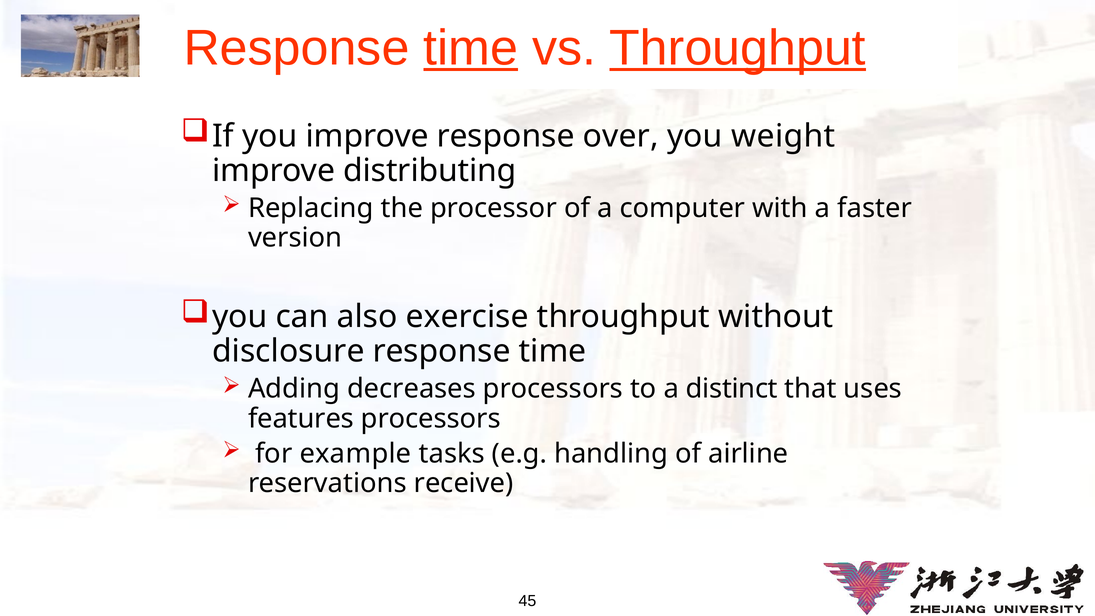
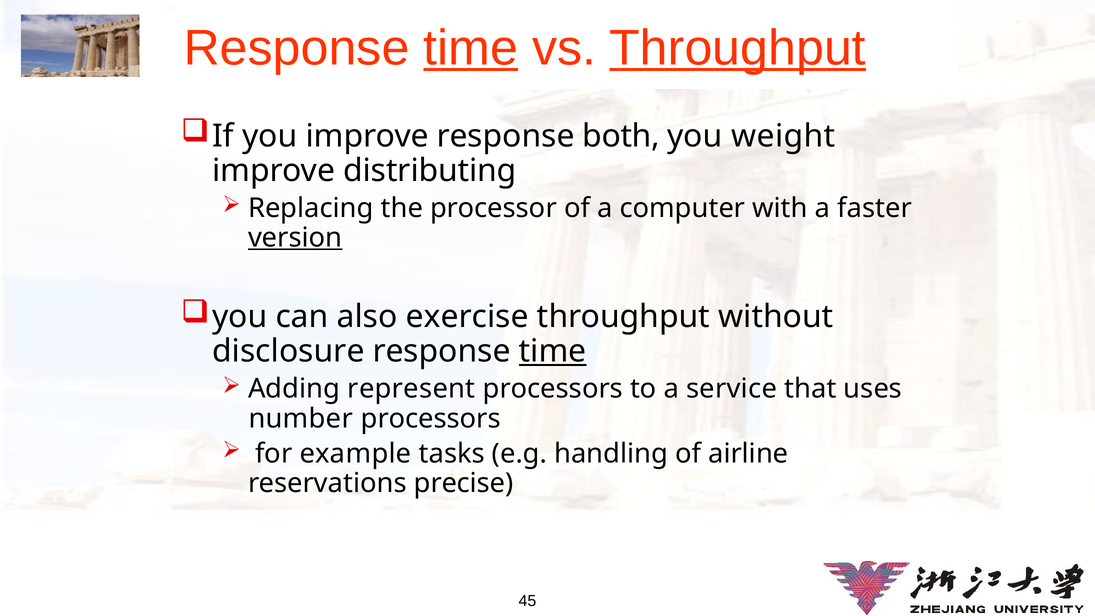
over: over -> both (621, 136)
version underline: none -> present (295, 238)
time underline: none -> present (553, 351)
decreases: decreases -> represent (411, 389)
distinct: distinct -> service (732, 389)
features: features -> number (301, 418)
receive: receive -> precise (464, 483)
